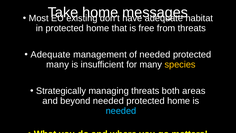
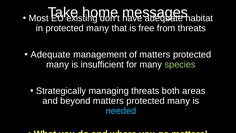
in protected home: home -> many (98, 28)
of needed: needed -> matters (155, 54)
species colour: yellow -> light green (180, 64)
beyond needed: needed -> matters (108, 101)
home: home -> many (179, 101)
